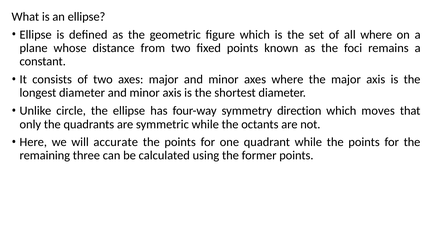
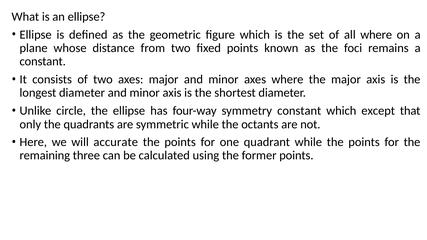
symmetry direction: direction -> constant (299, 111)
moves: moves -> except (378, 111)
